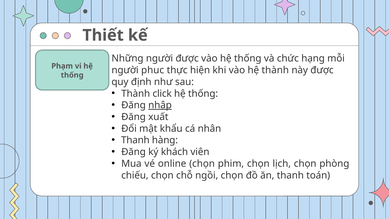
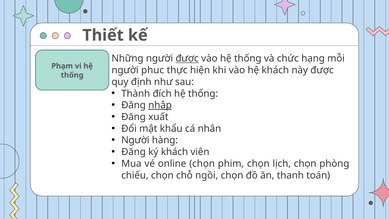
được underline: none -> present (187, 58)
hệ thành: thành -> khách (275, 70)
click: click -> đích (162, 93)
Thanh: Thanh -> Người (135, 140)
